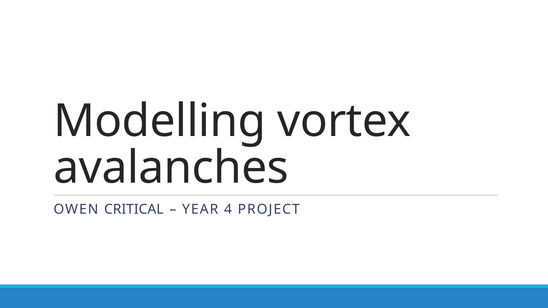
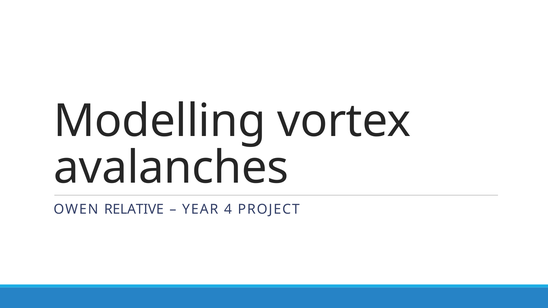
CRITICAL: CRITICAL -> RELATIVE (134, 210)
